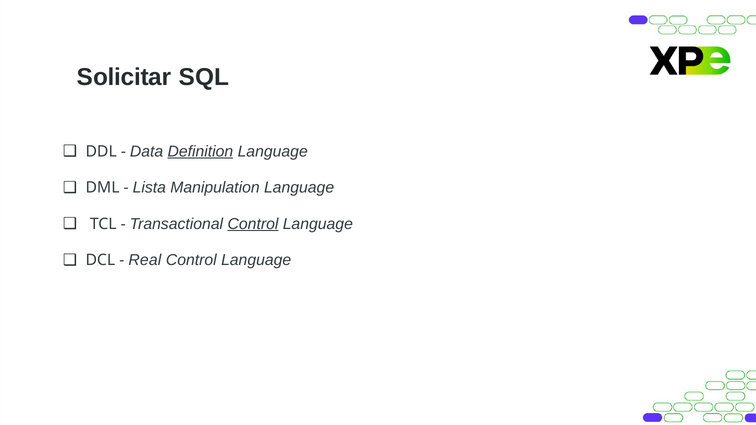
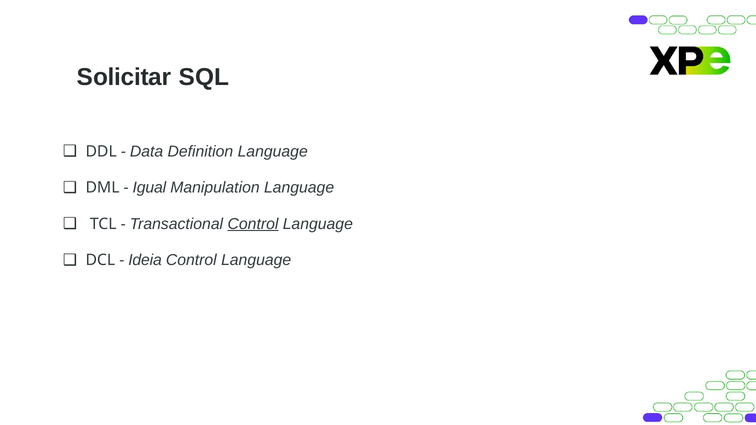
Definition underline: present -> none (200, 151)
Lista: Lista -> Igual (149, 188)
Real: Real -> Ideia (145, 260)
